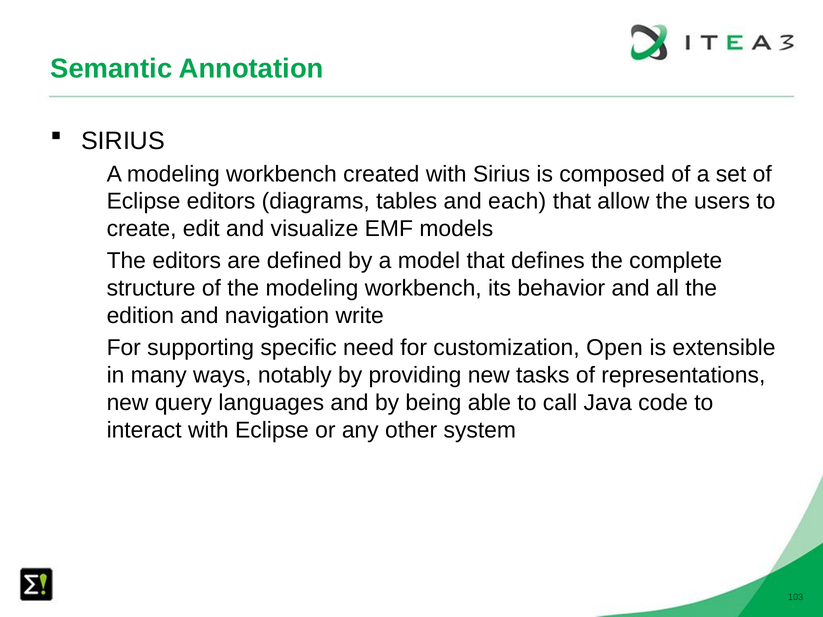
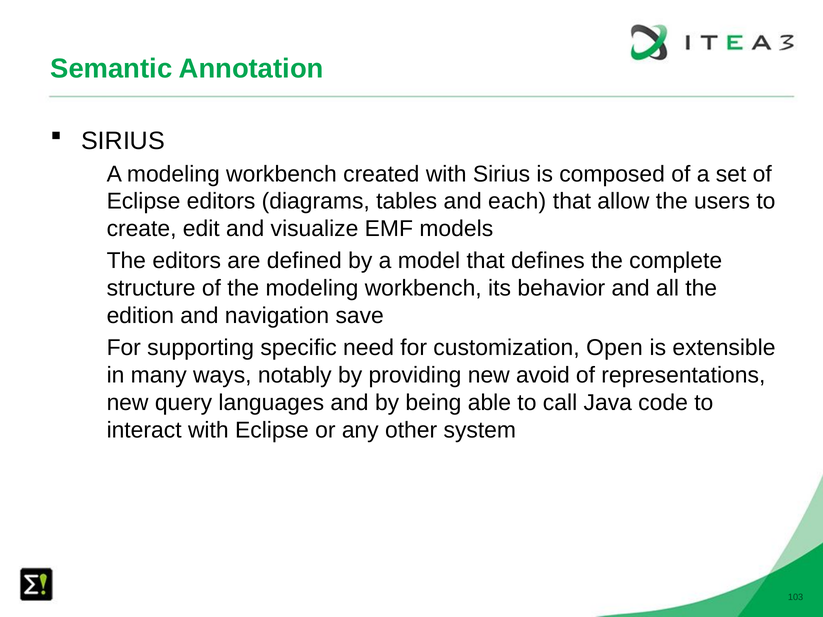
write: write -> save (360, 316)
tasks: tasks -> avoid (543, 375)
